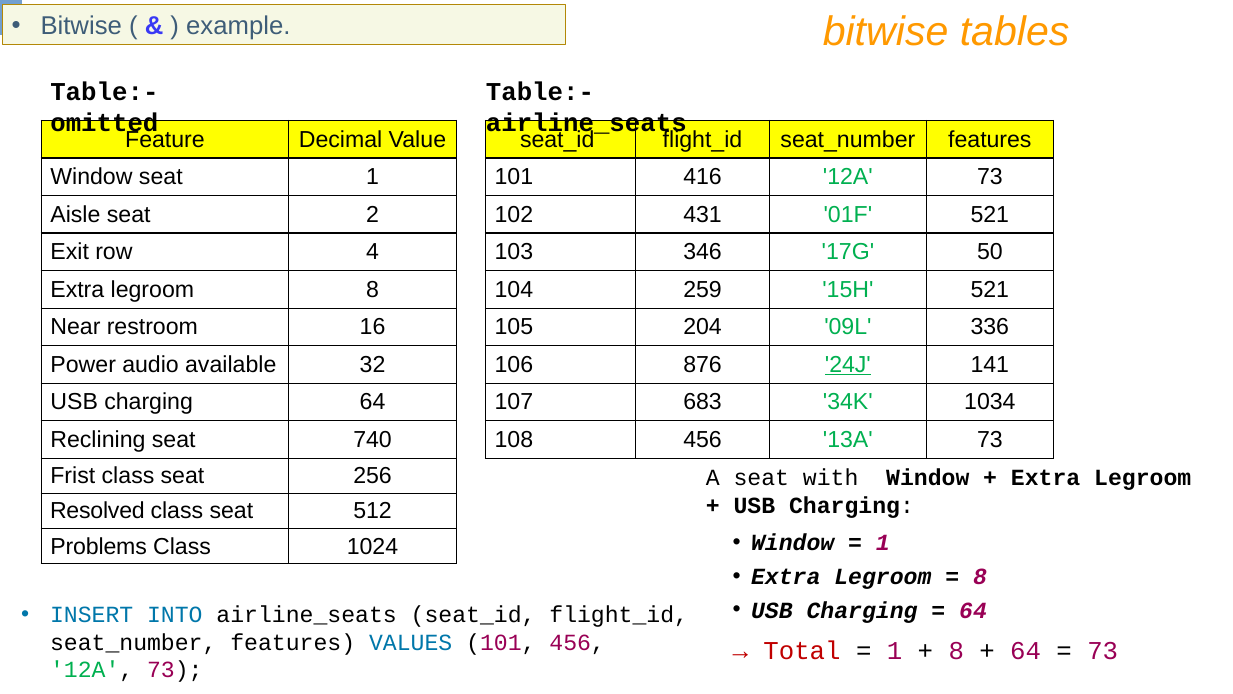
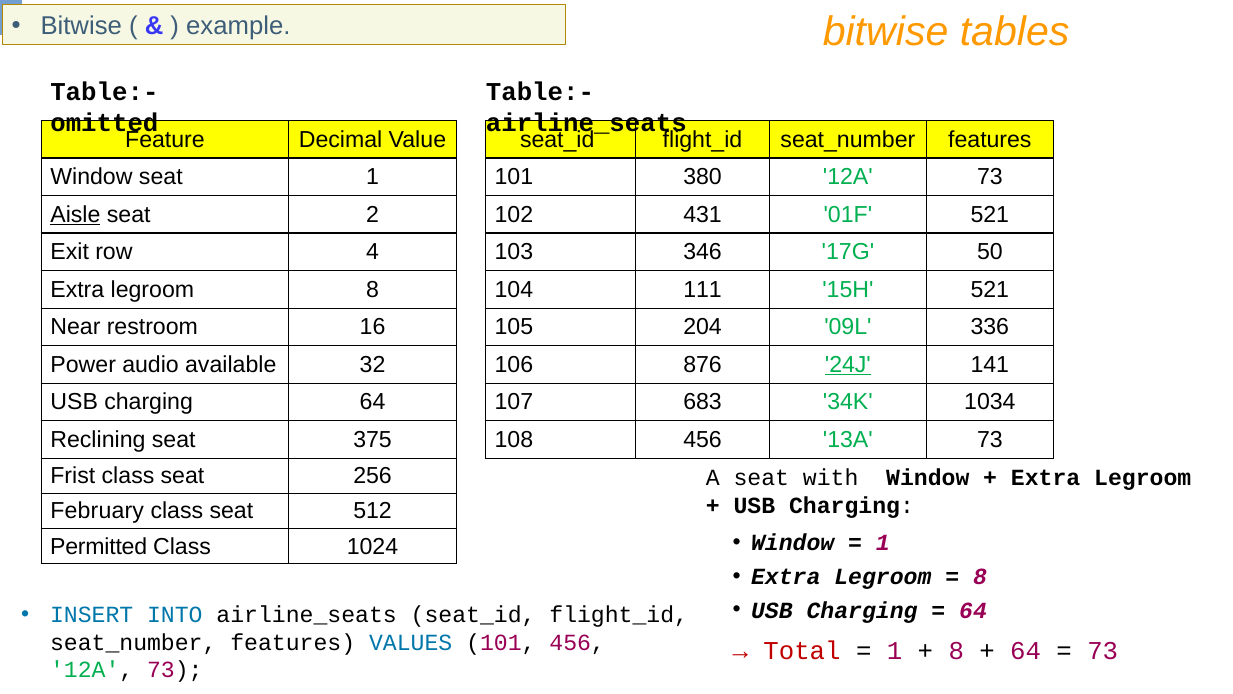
416: 416 -> 380 (703, 177)
Aisle underline: none -> present (75, 215)
259: 259 -> 111 (703, 290)
740: 740 -> 375 (373, 440)
Resolved: Resolved -> February (97, 511)
Problems: Problems -> Permitted (99, 546)
